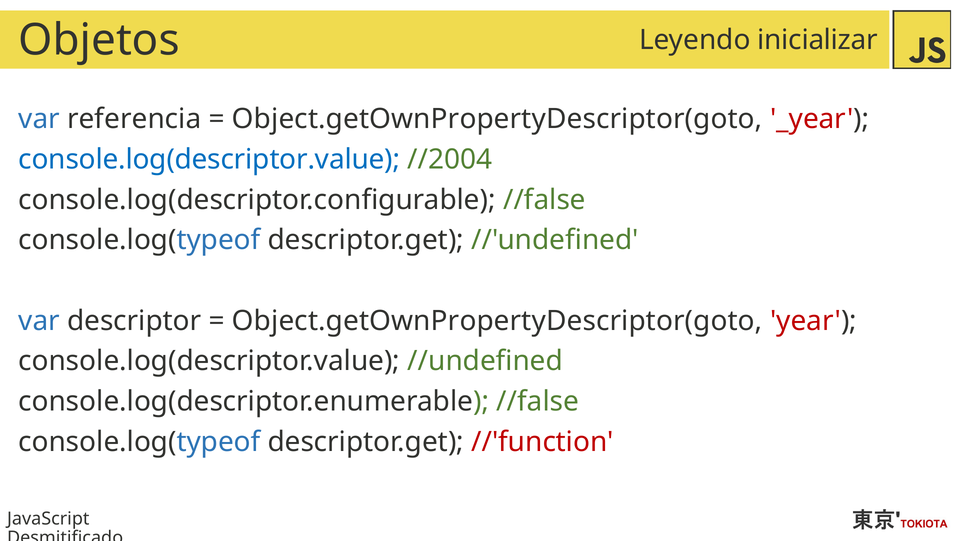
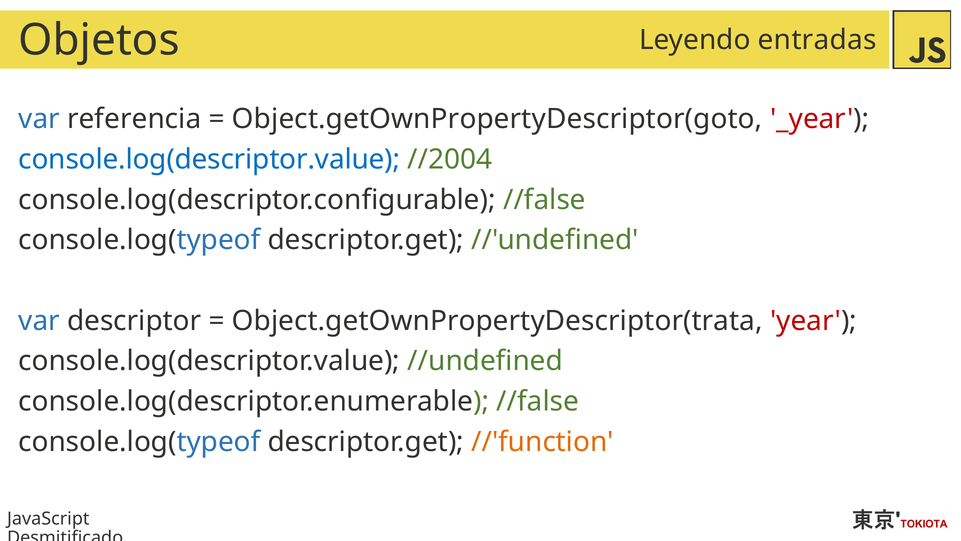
inicializar: inicializar -> entradas (817, 40)
Object.getOwnPropertyDescriptor(goto: Object.getOwnPropertyDescriptor(goto -> Object.getOwnPropertyDescriptor(trata (497, 321)
//'function colour: red -> orange (543, 441)
